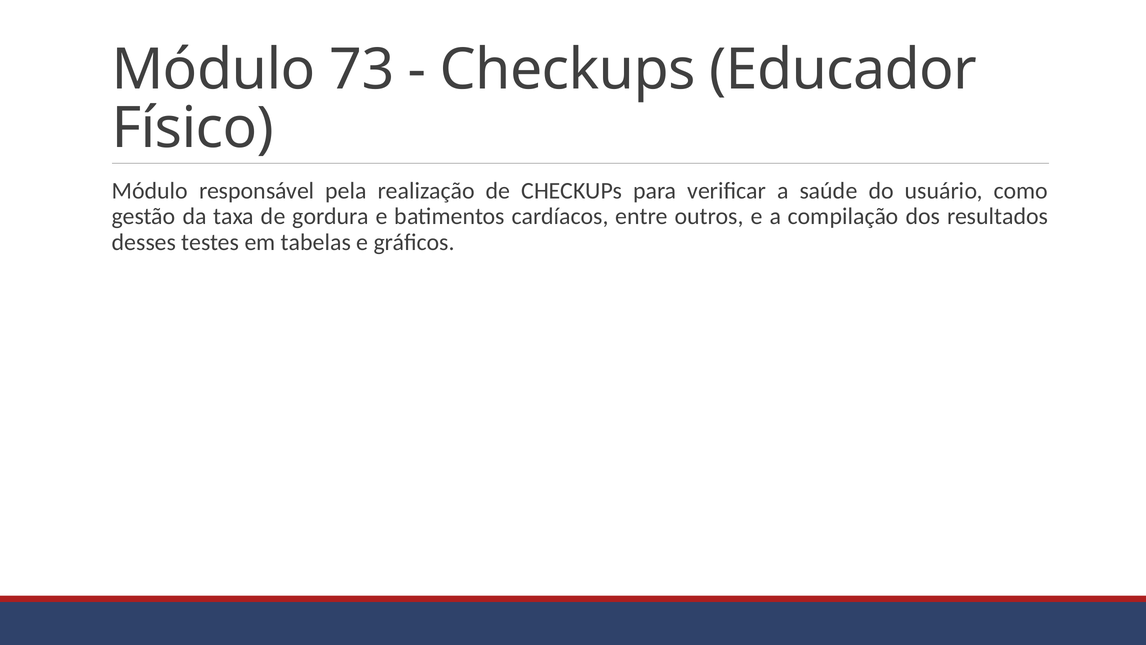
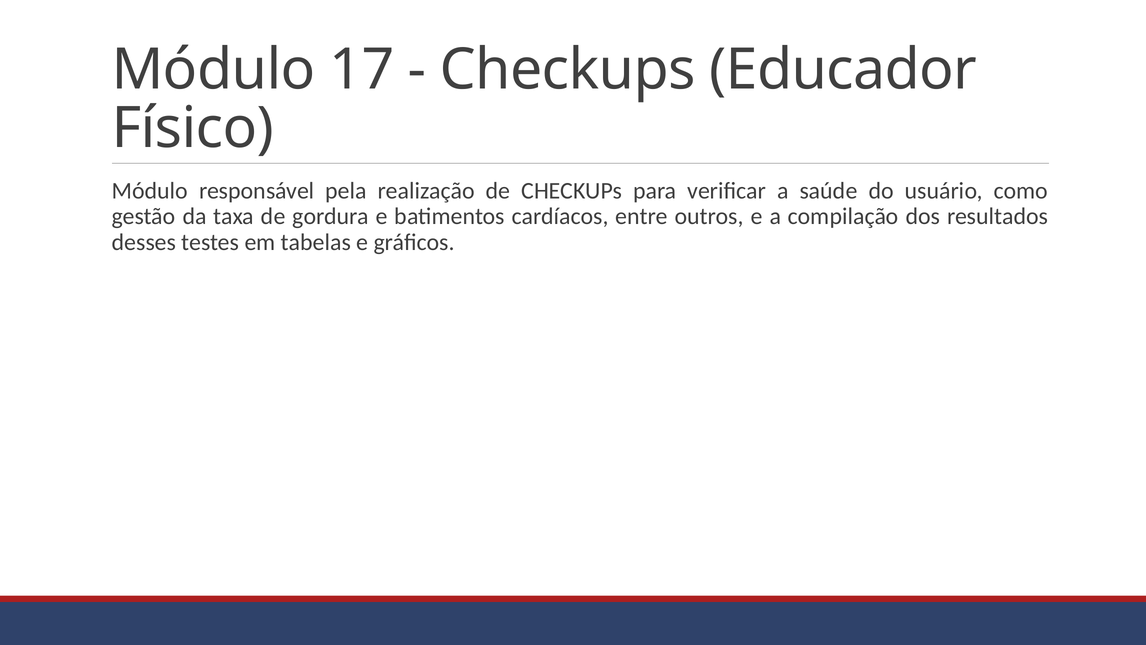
73: 73 -> 17 (362, 70)
